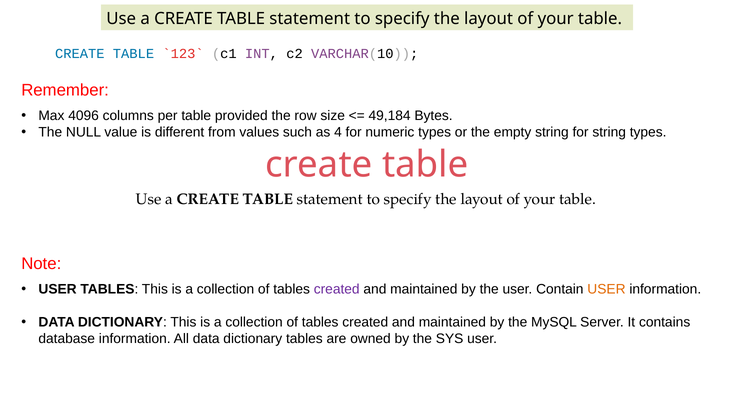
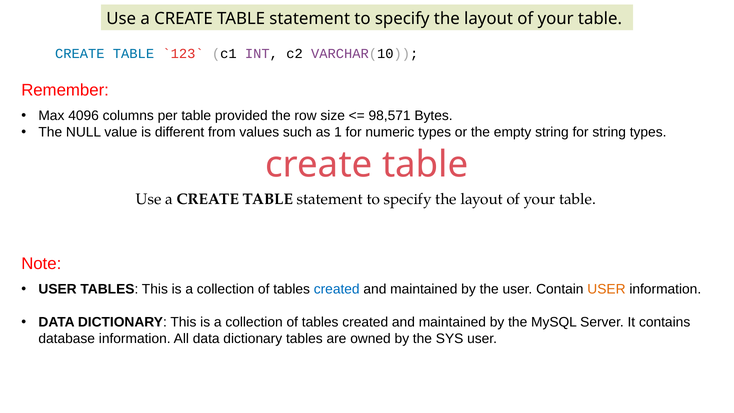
49,184: 49,184 -> 98,571 (390, 116)
4: 4 -> 1 (338, 132)
created colour: purple -> blue (337, 289)
